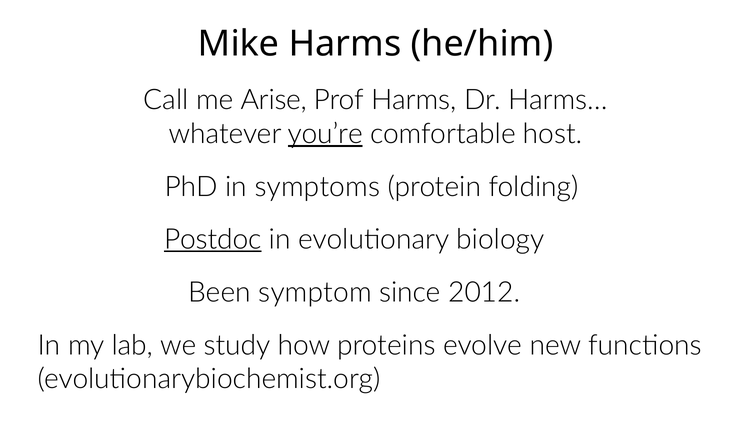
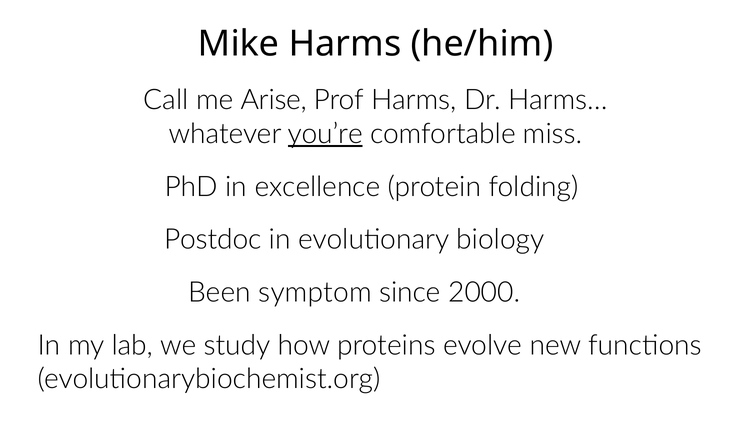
host: host -> miss (553, 134)
symptoms: symptoms -> excellence (317, 187)
Postdoc underline: present -> none (213, 239)
2012: 2012 -> 2000 (484, 292)
